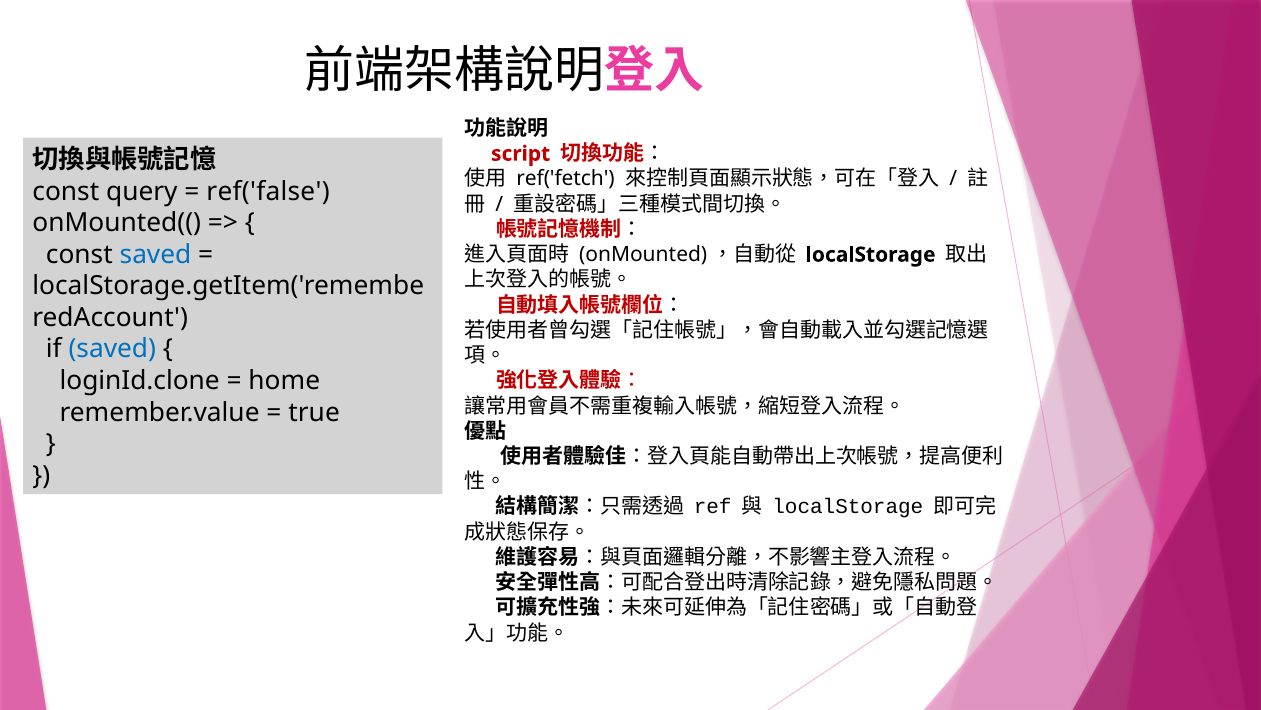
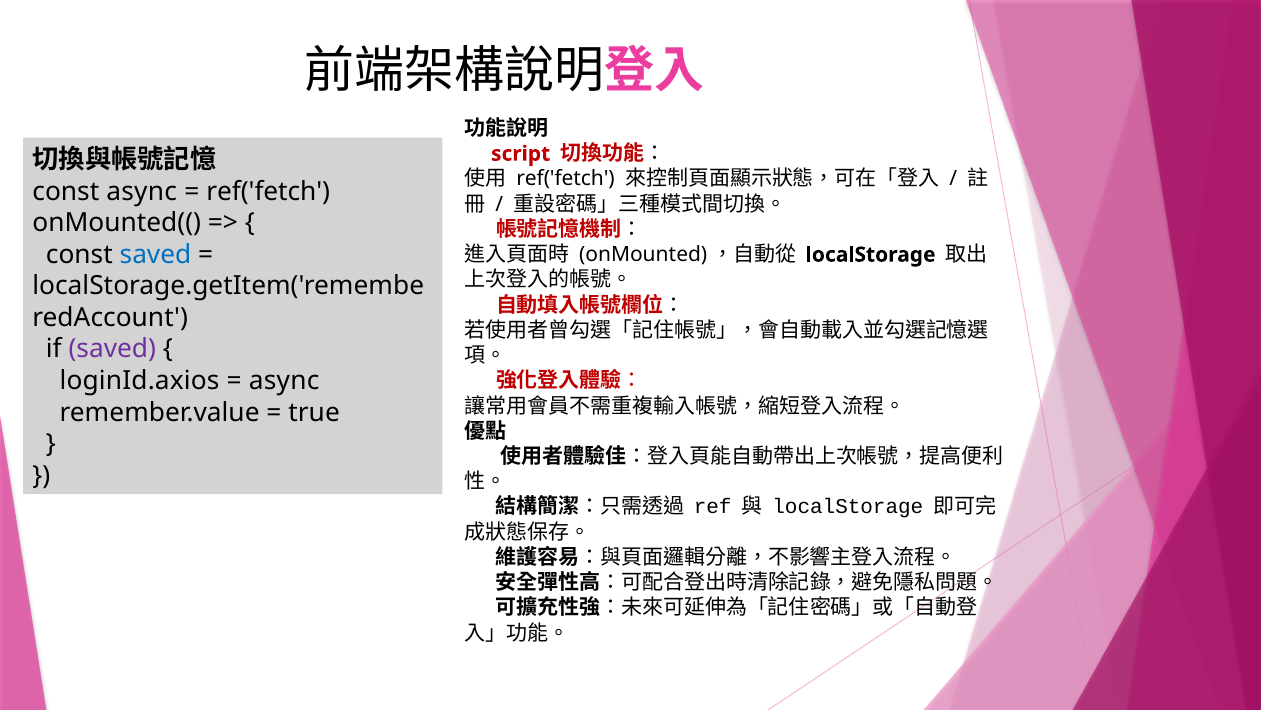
const query: query -> async (142, 191)
ref('false: ref('false -> ref('fetch (268, 191)
saved colour: blue -> purple (112, 349)
loginId.clone: loginId.clone -> loginId.axios (140, 380)
home: home -> async (284, 380)
